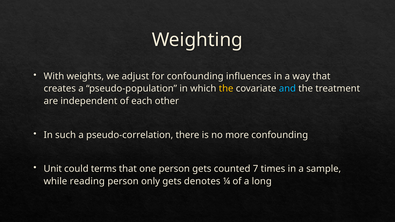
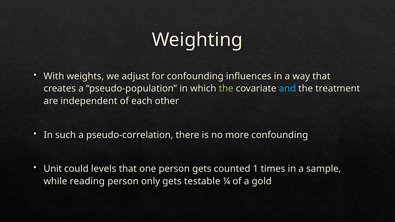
the colour: yellow -> light green (226, 89)
terms: terms -> levels (104, 169)
7: 7 -> 1 (256, 169)
denotes: denotes -> testable (202, 181)
long: long -> gold (262, 181)
